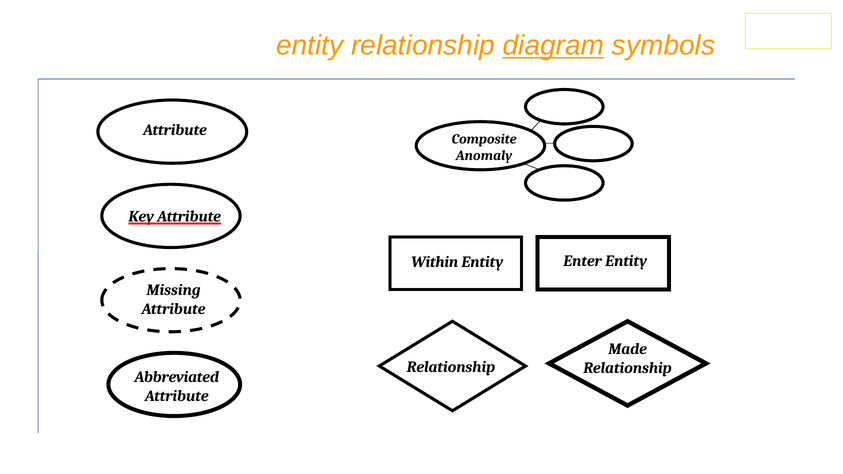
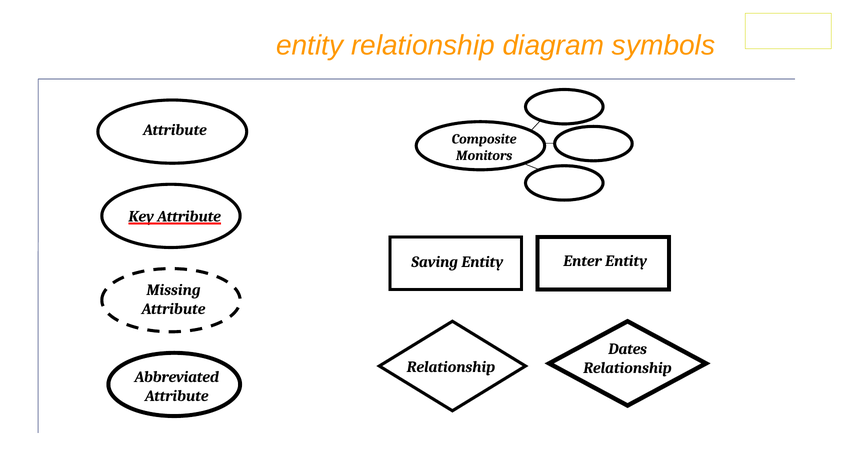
diagram underline: present -> none (553, 46)
Anomaly: Anomaly -> Monitors (484, 156)
Within: Within -> Saving (435, 262)
Made: Made -> Dates (628, 349)
